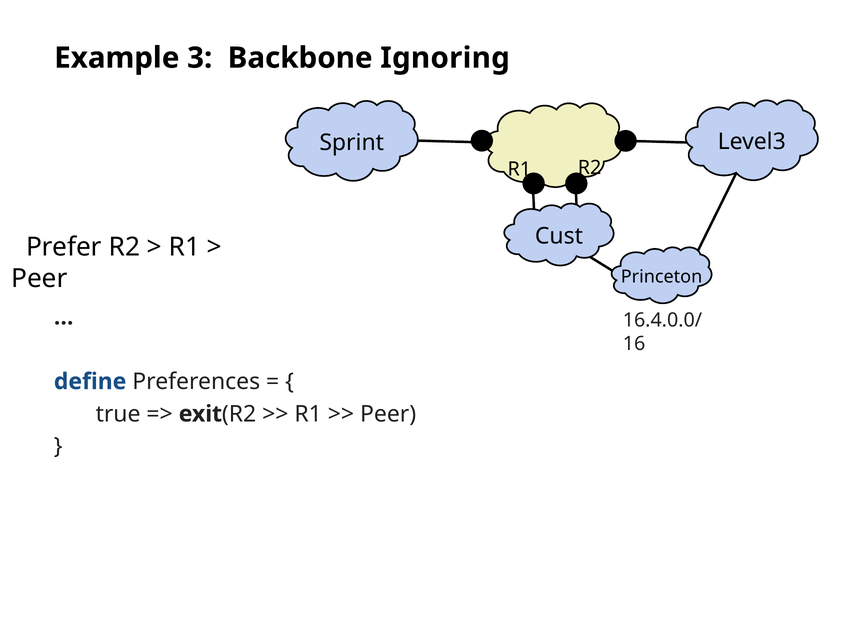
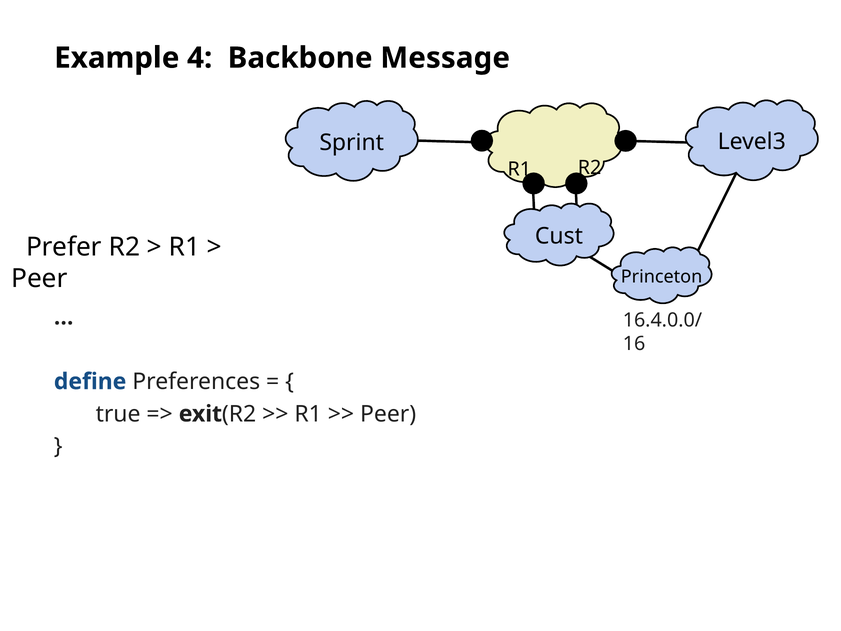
3: 3 -> 4 (200, 58)
Ignoring: Ignoring -> Message (445, 58)
